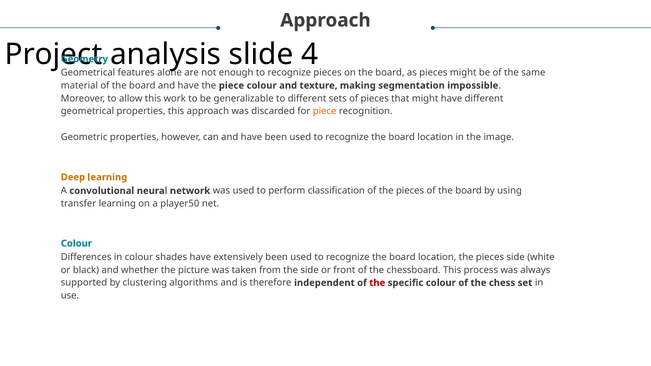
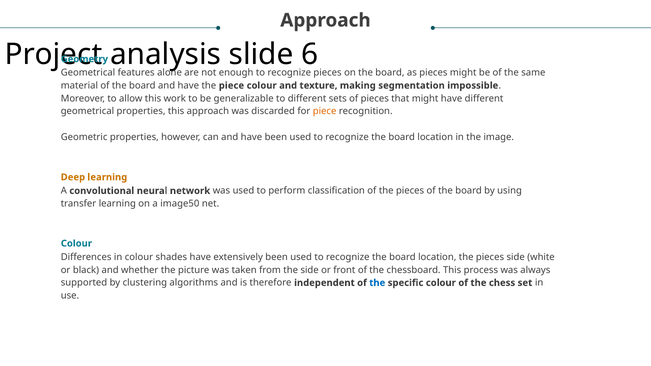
4: 4 -> 6 (310, 55)
player50: player50 -> image50 (180, 204)
the colour: red -> blue (377, 283)
